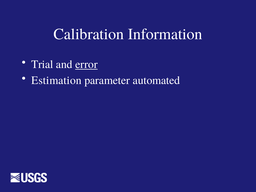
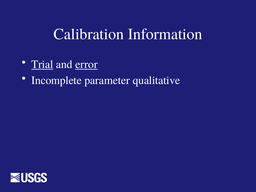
Trial underline: none -> present (42, 64)
Estimation: Estimation -> Incomplete (57, 80)
automated: automated -> qualitative (156, 80)
